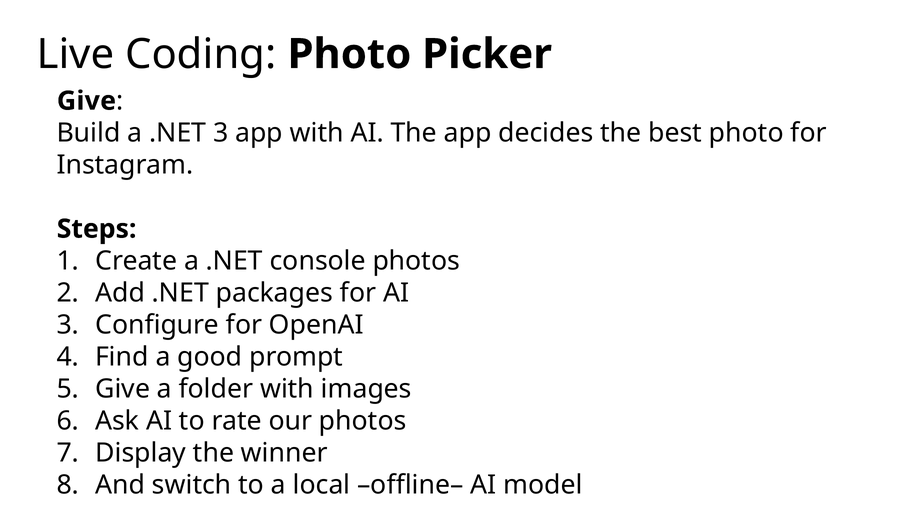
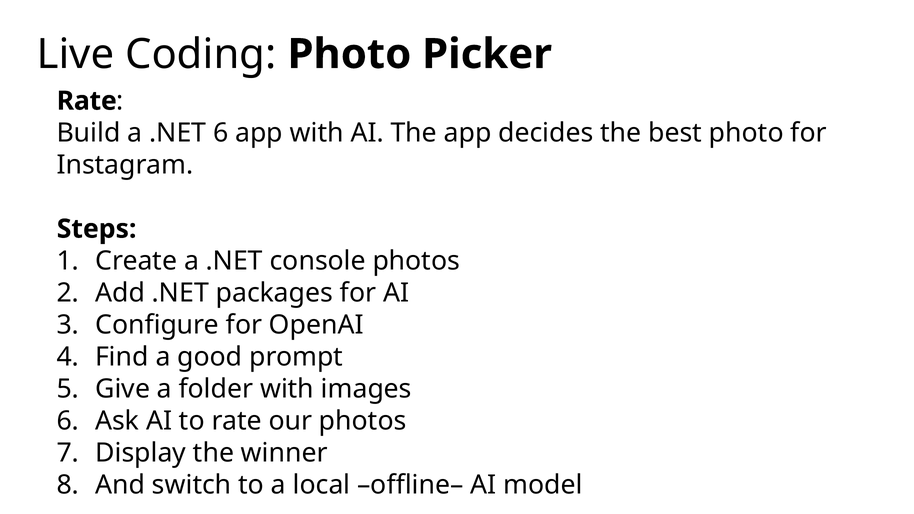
Give: Give -> Rate (87, 101)
.NET 3: 3 -> 6 (221, 133)
